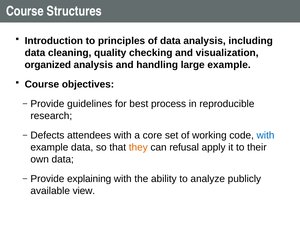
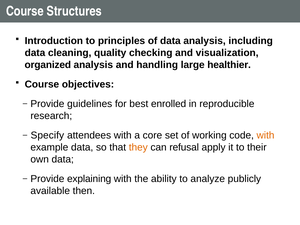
large example: example -> healthier (229, 65)
process: process -> enrolled (169, 104)
Defects: Defects -> Specify (47, 135)
with colour: blue -> orange (266, 135)
view: view -> then (84, 191)
